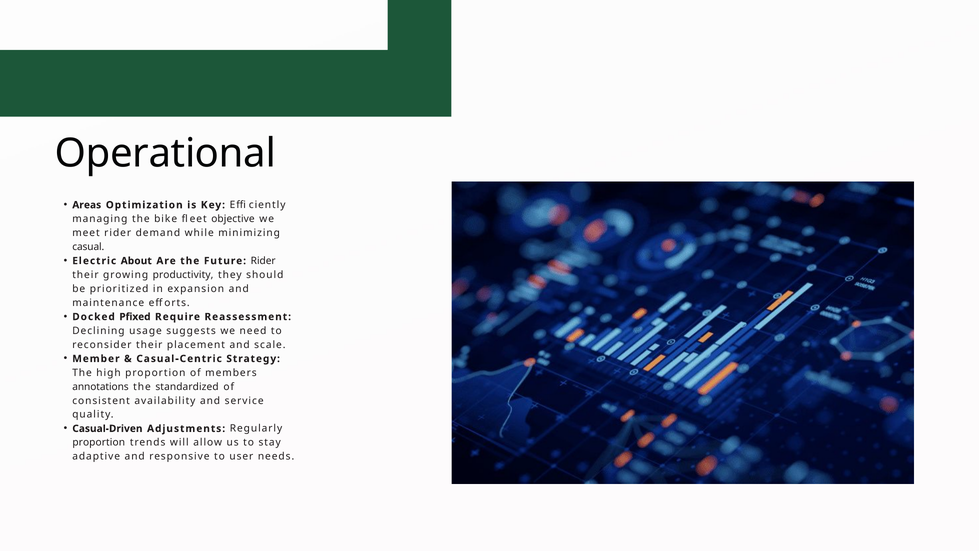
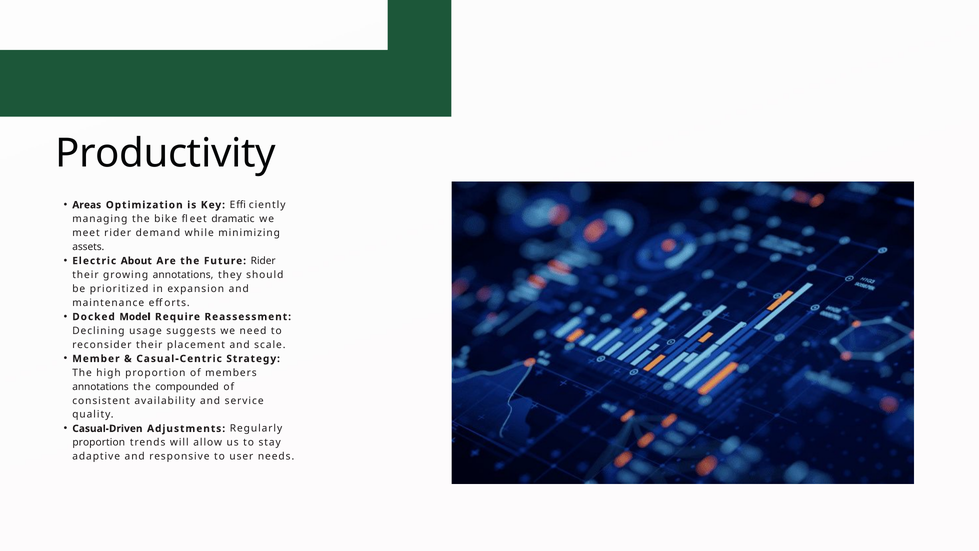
Operational: Operational -> Productivity (165, 153)
objective: objective -> dramatic (233, 219)
casual: casual -> assets (88, 247)
growing productivity: productivity -> annotations (183, 275)
Pfixed: Pfixed -> Model (135, 317)
standardized: standardized -> compounded (187, 386)
